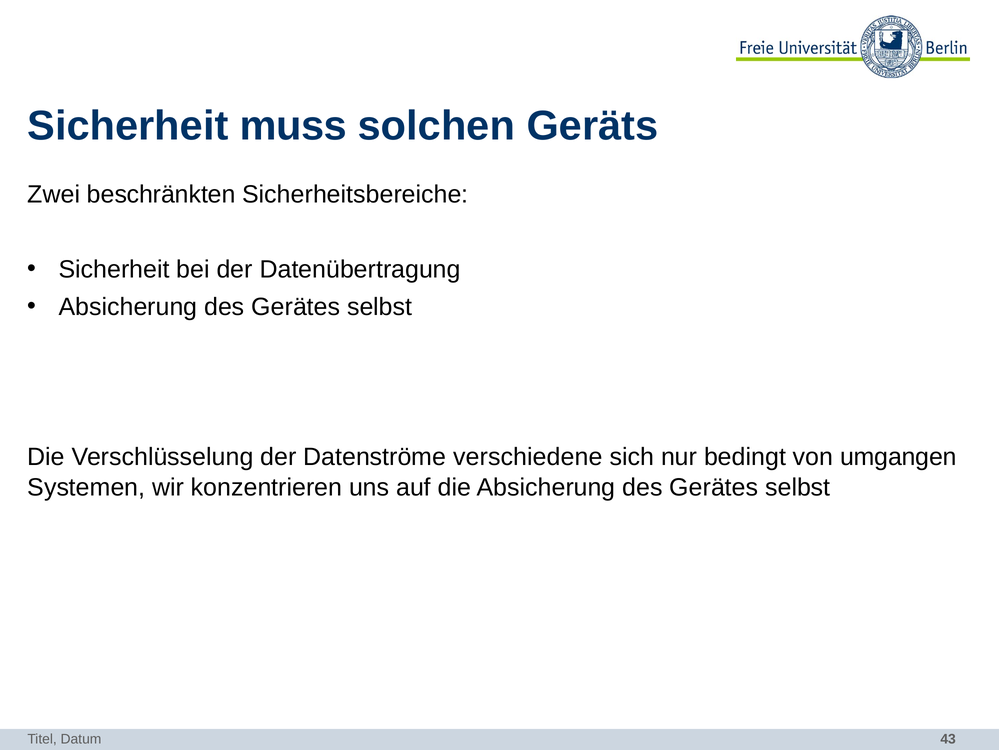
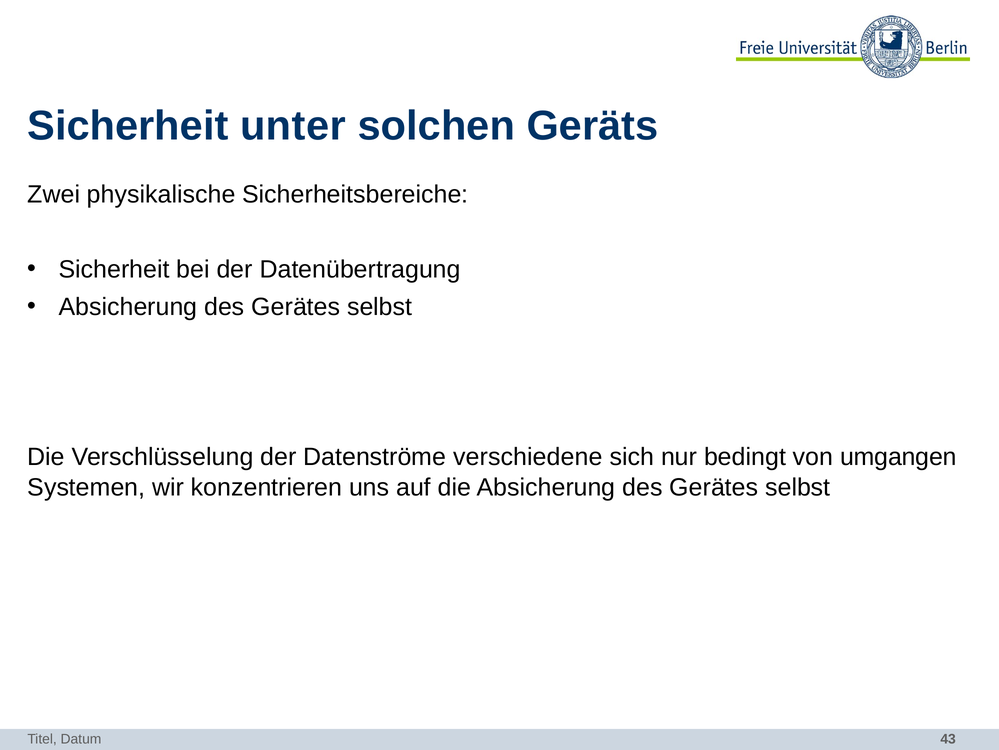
muss: muss -> unter (293, 126)
beschränkten: beschränkten -> physikalische (161, 194)
